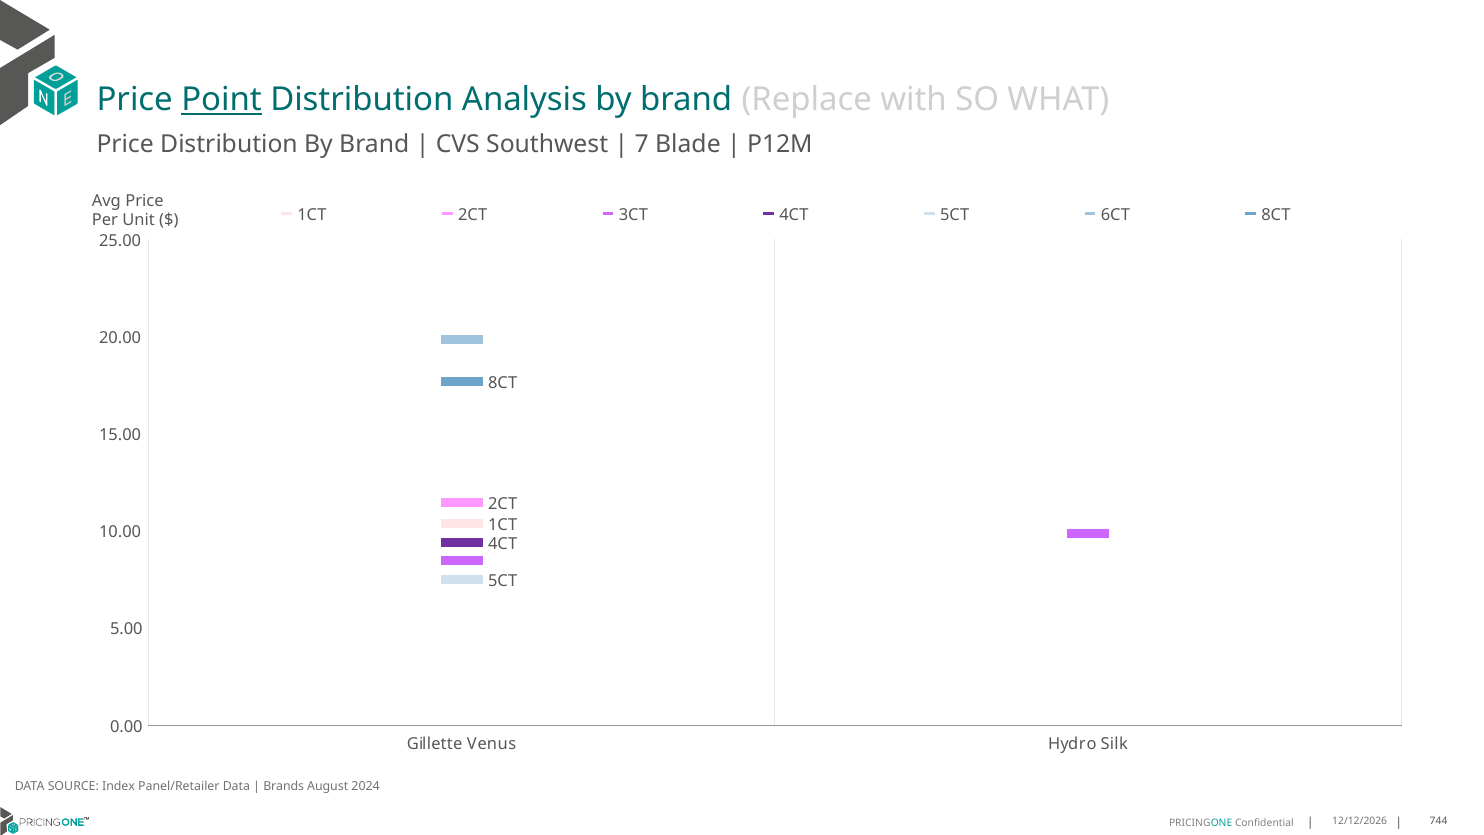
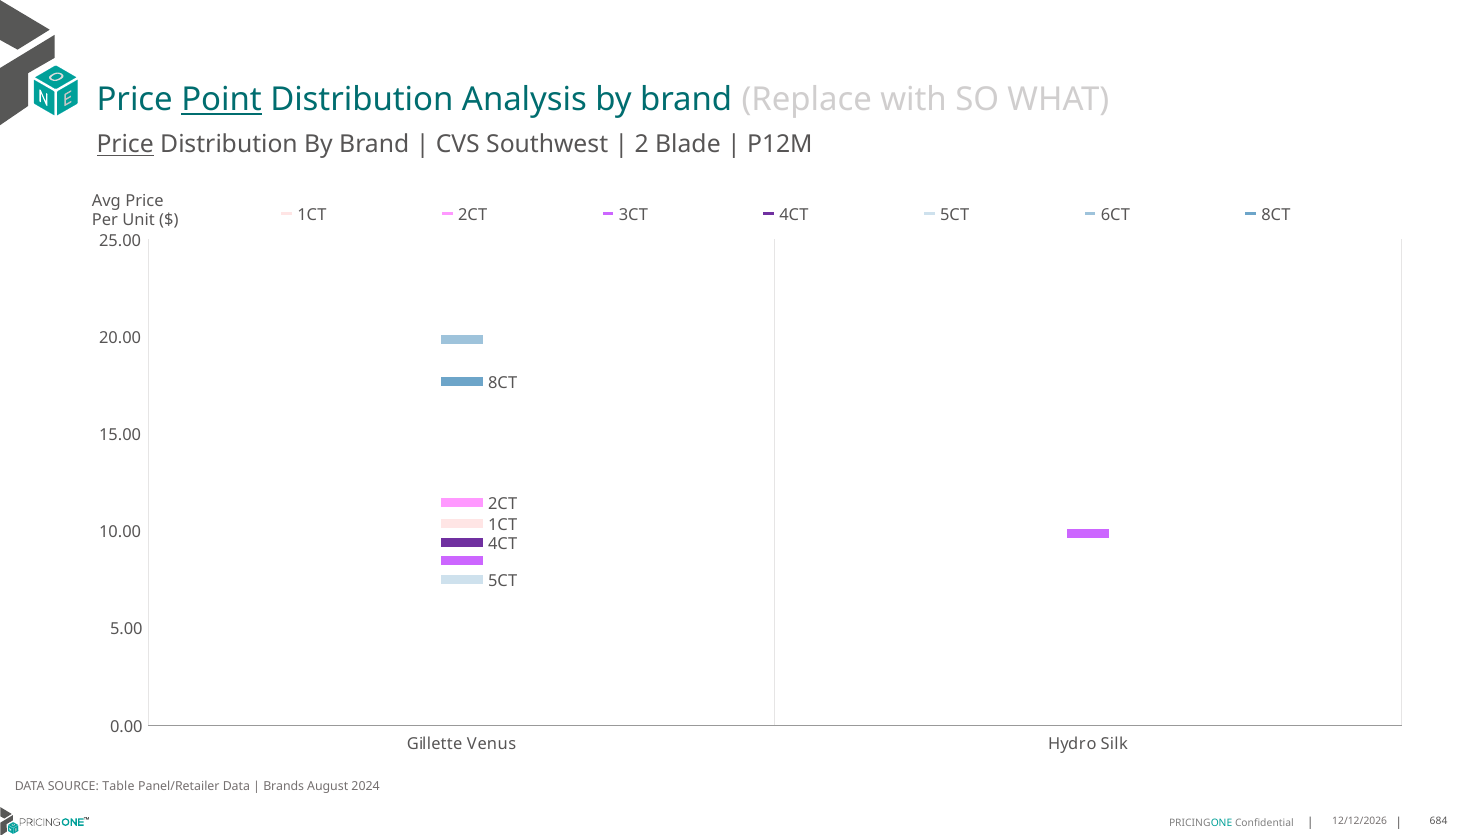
Price underline: none -> present (125, 145)
7: 7 -> 2 (642, 145)
Index: Index -> Table (118, 786)
744: 744 -> 684 (1439, 821)
